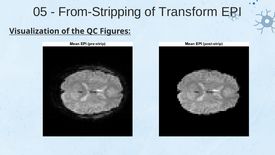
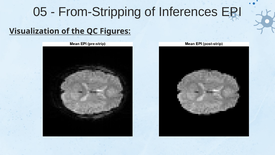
Transform: Transform -> Inferences (188, 12)
